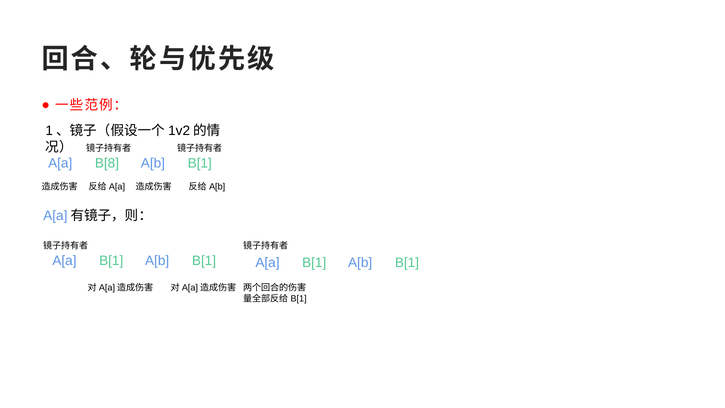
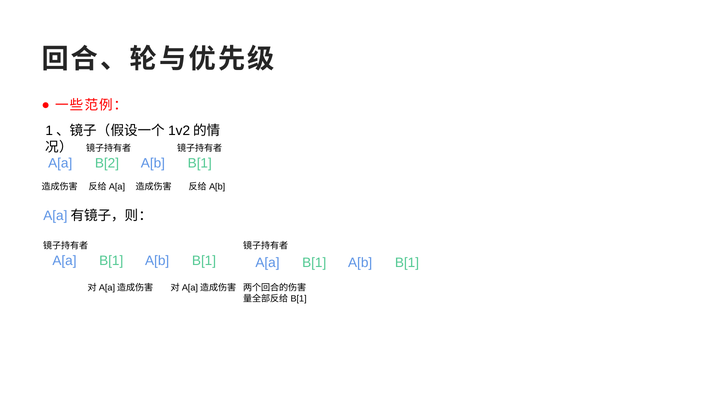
B[8: B[8 -> B[2 (107, 163)
